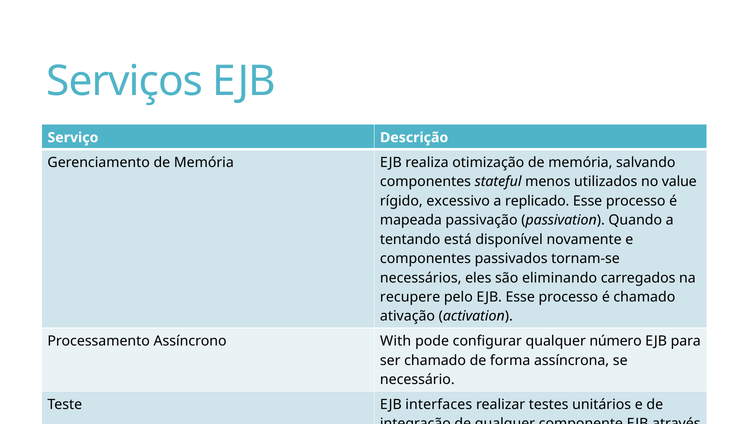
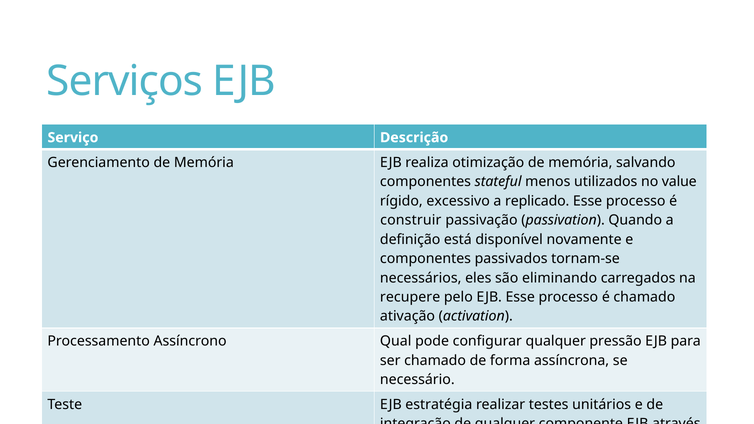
mapeada: mapeada -> construir (411, 220)
tentando: tentando -> definição (410, 239)
With: With -> Qual (396, 341)
número: número -> pressão (616, 341)
interfaces: interfaces -> estratégia (439, 405)
